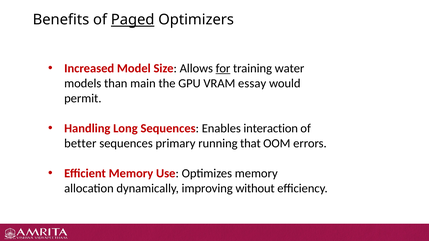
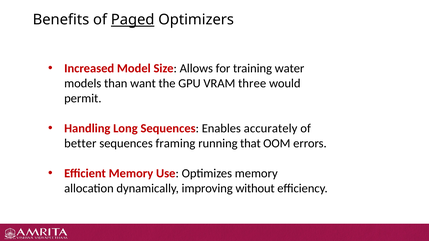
for underline: present -> none (223, 68)
main: main -> want (143, 83)
essay: essay -> three (252, 83)
interaction: interaction -> accurately (271, 128)
primary: primary -> framing (175, 143)
